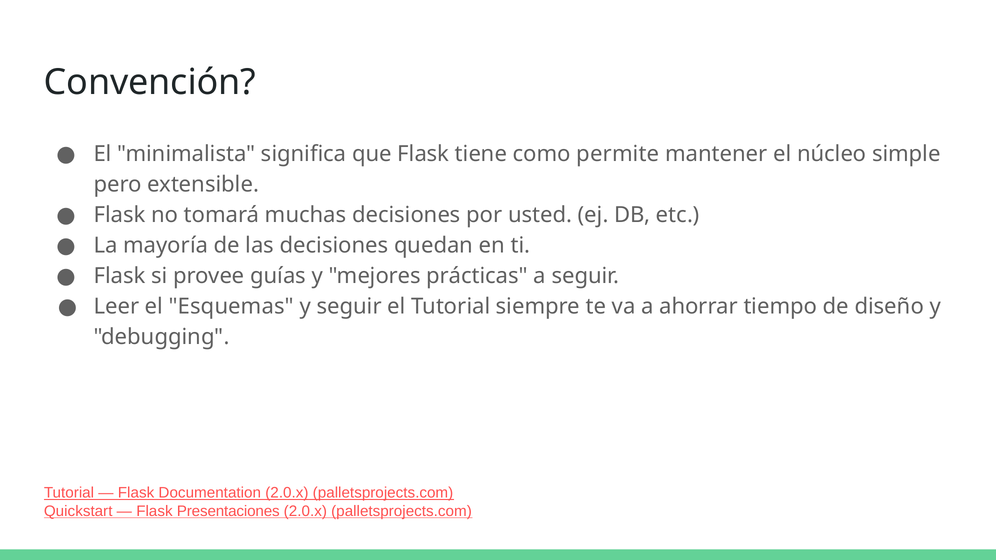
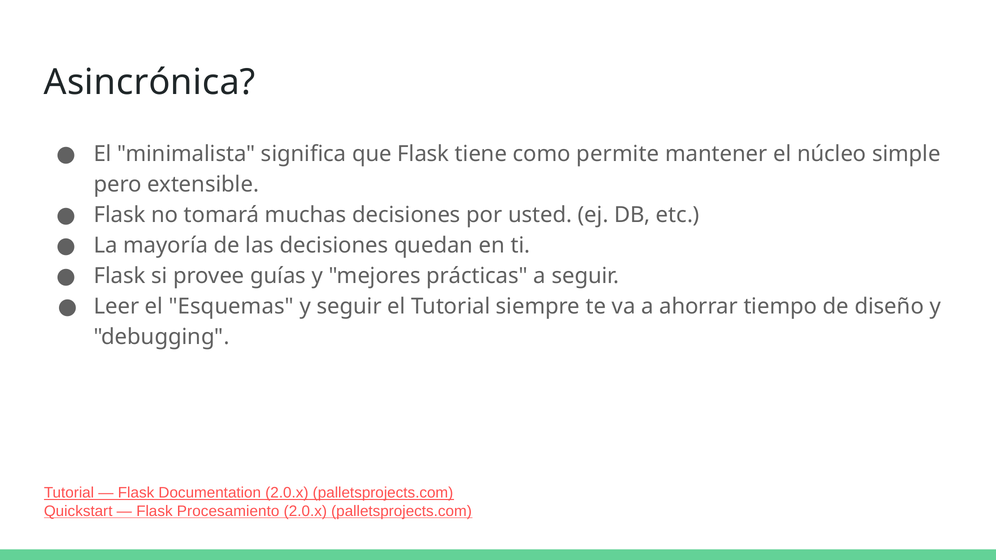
Convención: Convención -> Asincrónica (150, 83)
Presentaciones: Presentaciones -> Procesamiento (228, 511)
